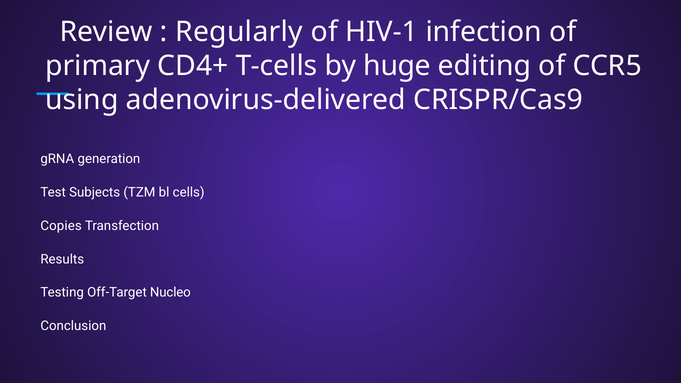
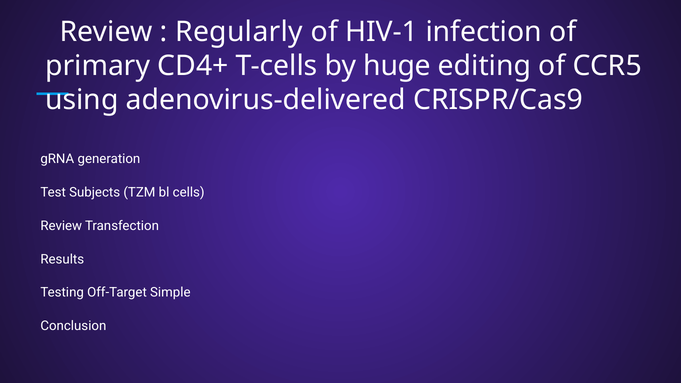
Copies: Copies -> Review (61, 226)
Nucleo: Nucleo -> Simple (170, 293)
